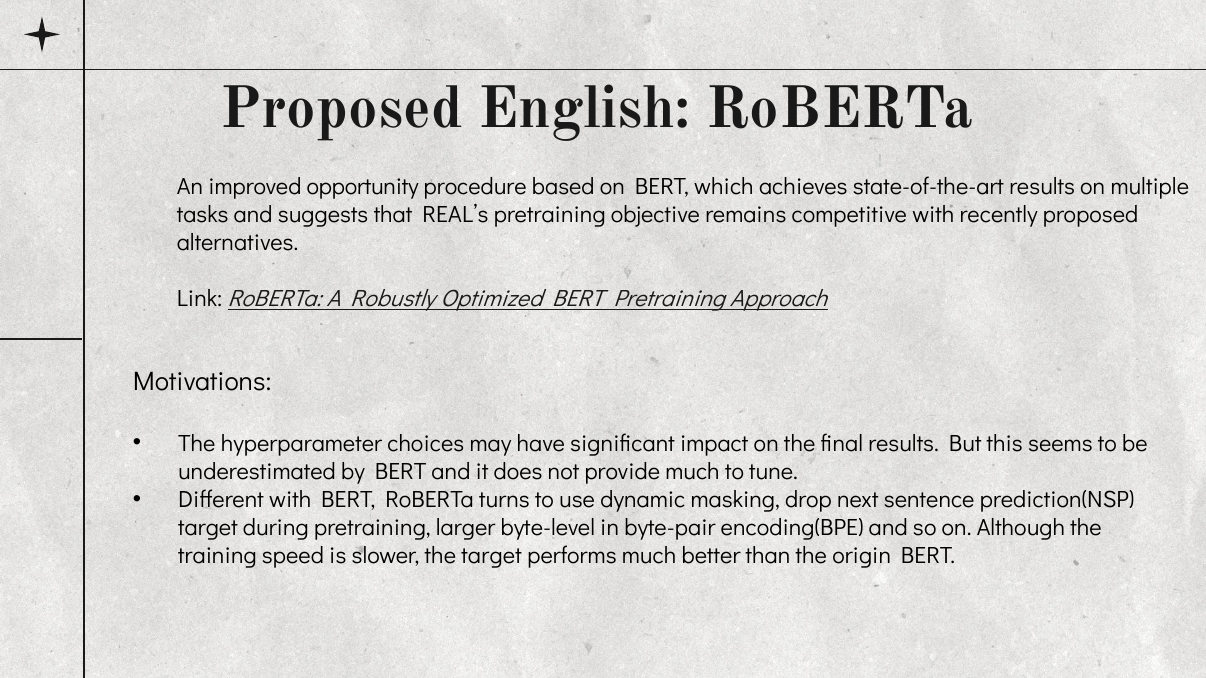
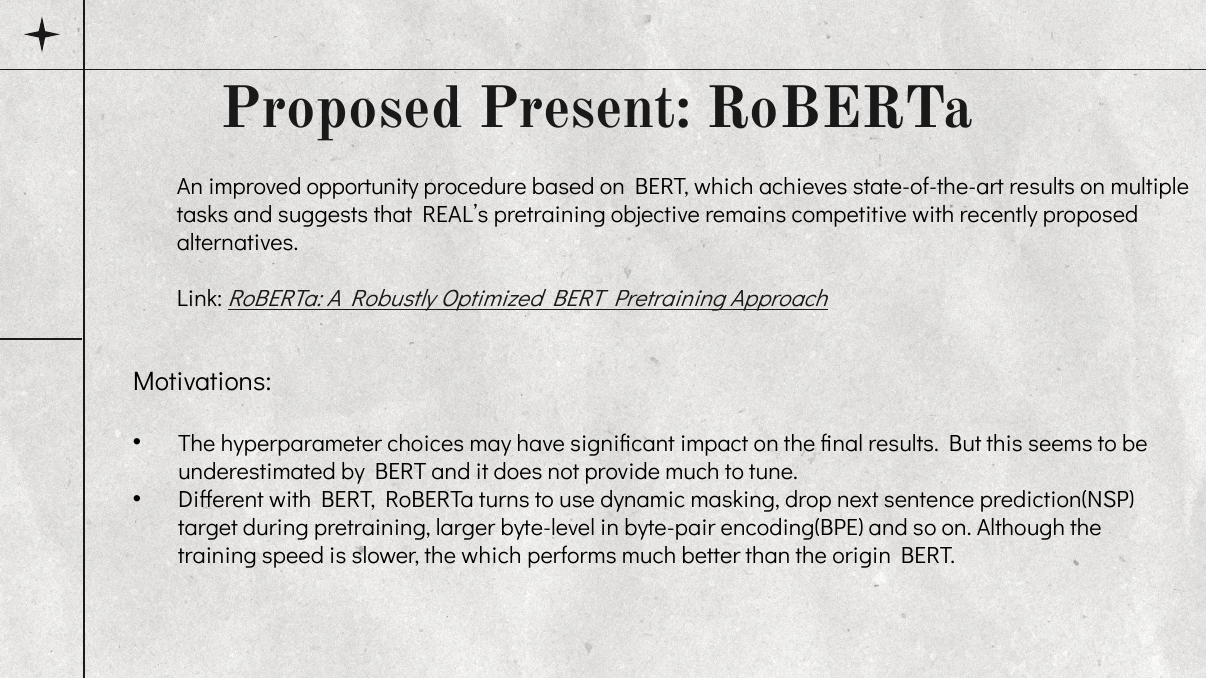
English: English -> Present (585, 109)
the target: target -> which (492, 556)
